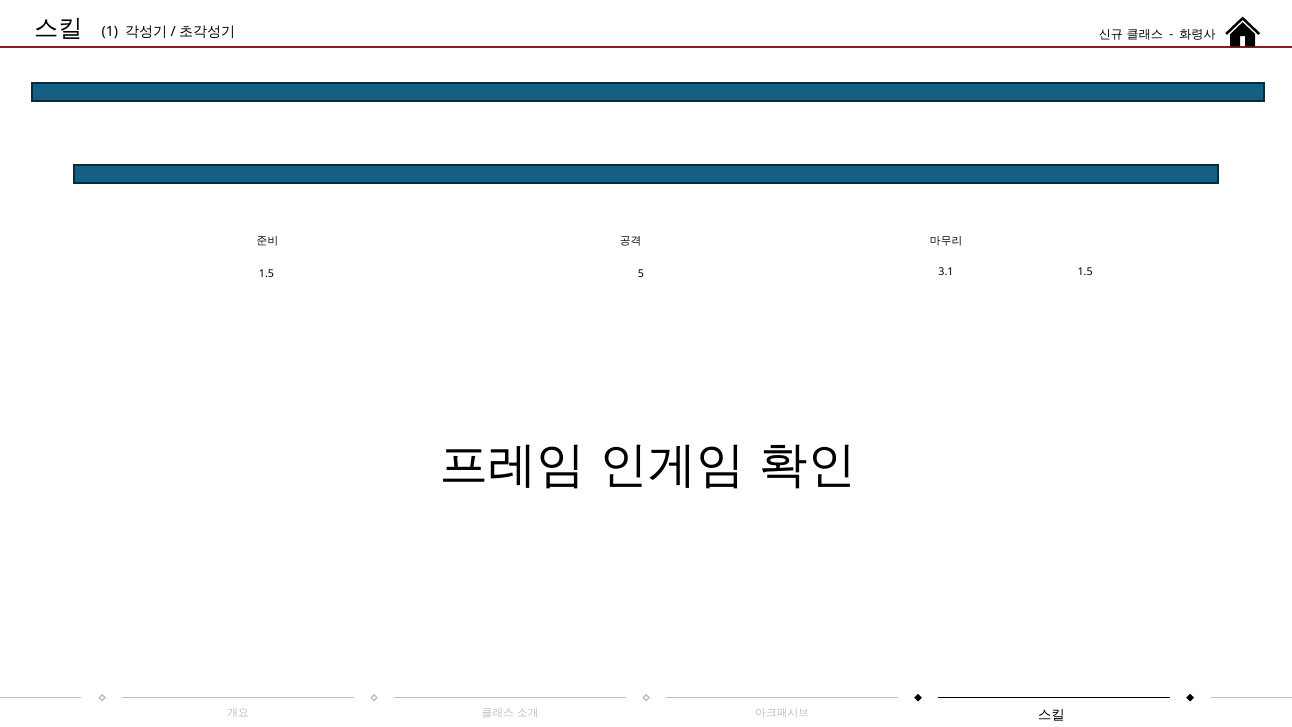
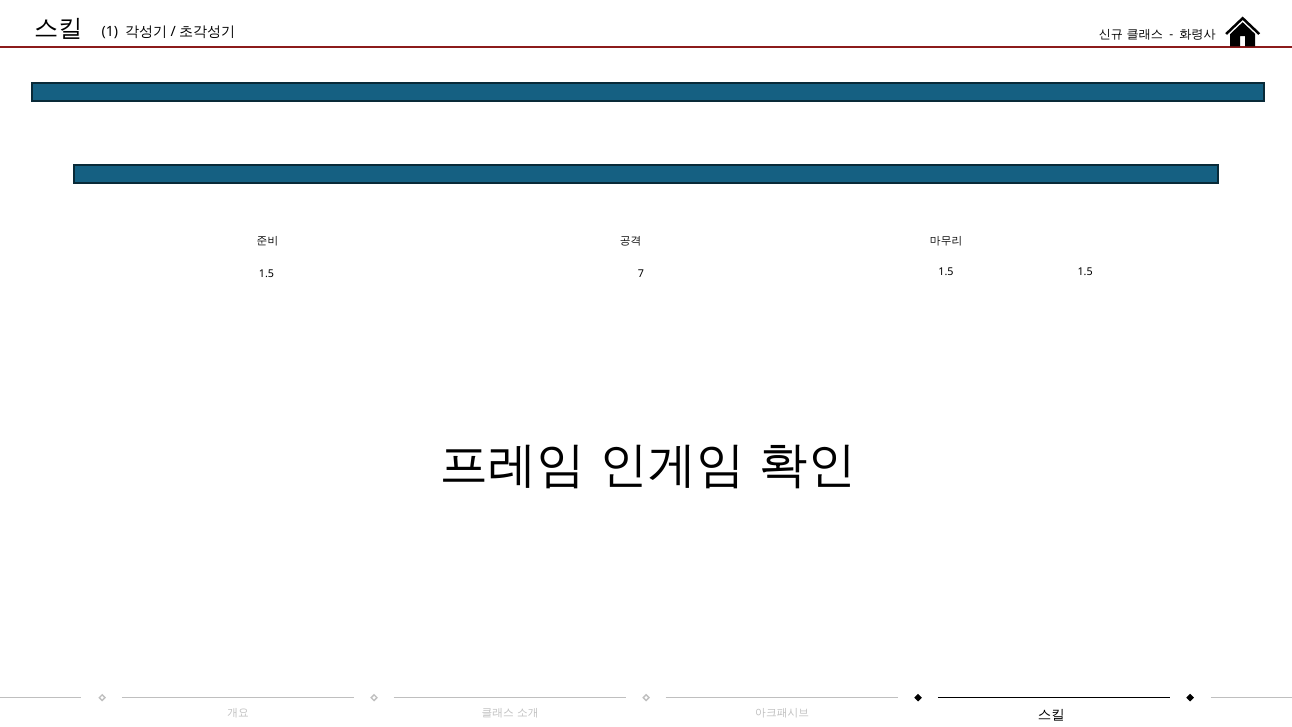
3.1: 3.1 -> 1.5 (946, 272)
5: 5 -> 7 (641, 274)
